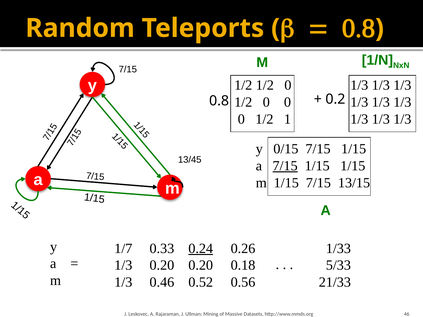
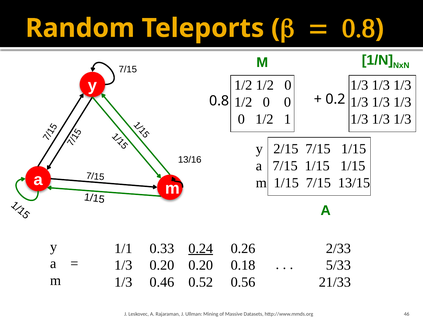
0/15: 0/15 -> 2/15 (286, 149)
13/45: 13/45 -> 13/16 (190, 160)
7/15 underline: present -> none (285, 166)
1/7: 1/7 -> 1/1 (123, 249)
1/33: 1/33 -> 2/33 (338, 249)
